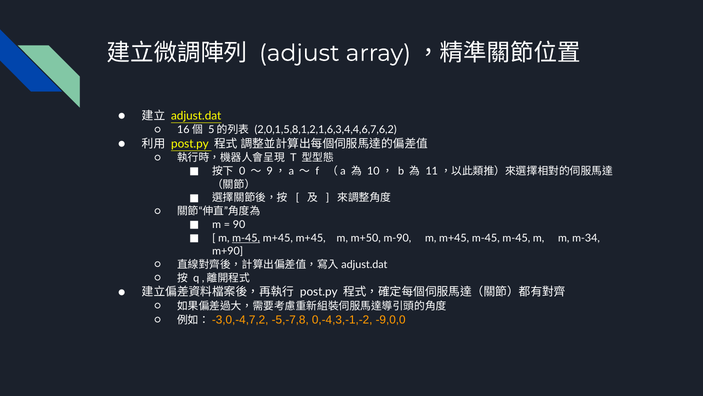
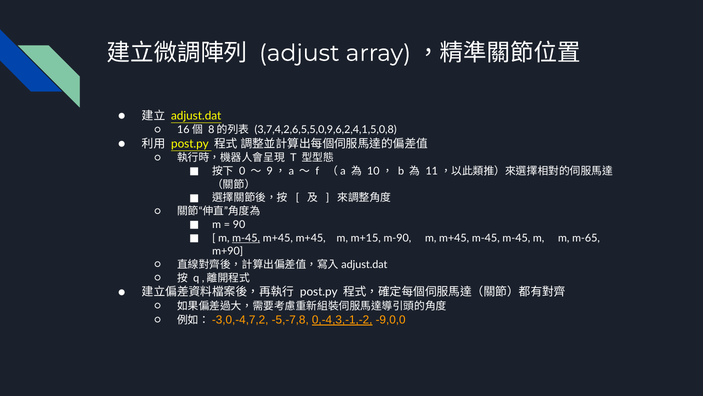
5: 5 -> 8 (211, 130)
2,0,1,5,8,1,2,1,6,3,4,4,6,7,6,2: 2,0,1,5,8,1,2,1,6,3,4,4,6,7,6,2 -> 3,7,4,2,6,5,5,0,9,6,2,4,1,5,0,8 (326, 130)
m+50: m+50 -> m+15 (366, 238)
m-34: m-34 -> m-65 (586, 238)
0,-4,3,-1,-2 underline: none -> present (342, 320)
